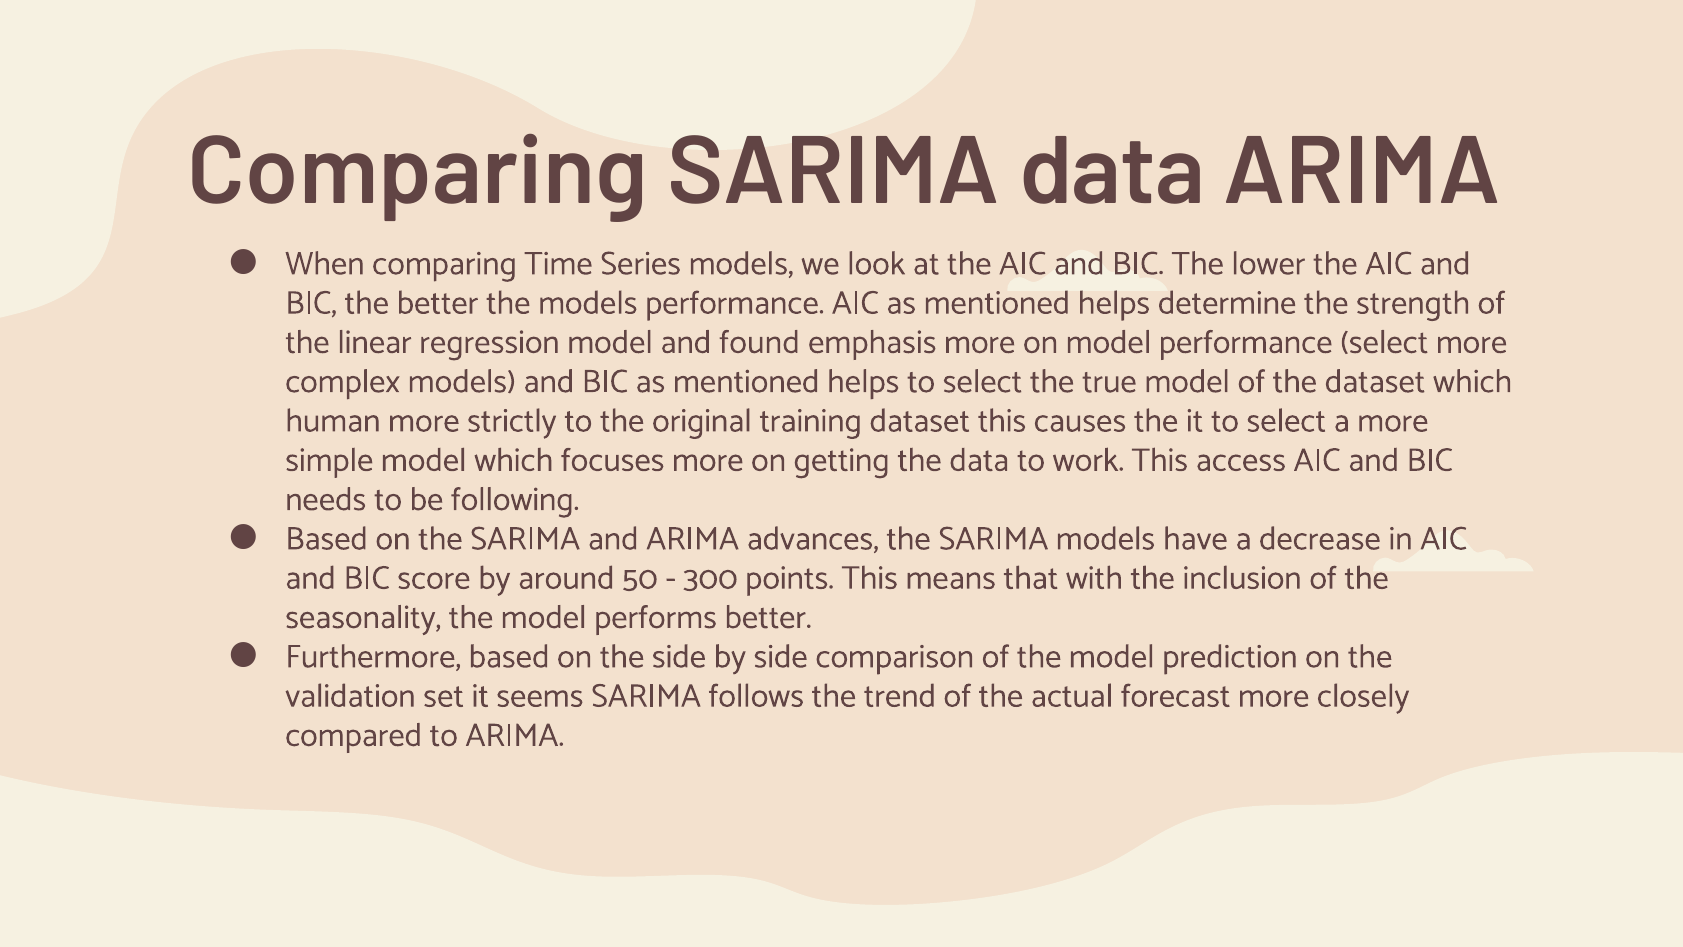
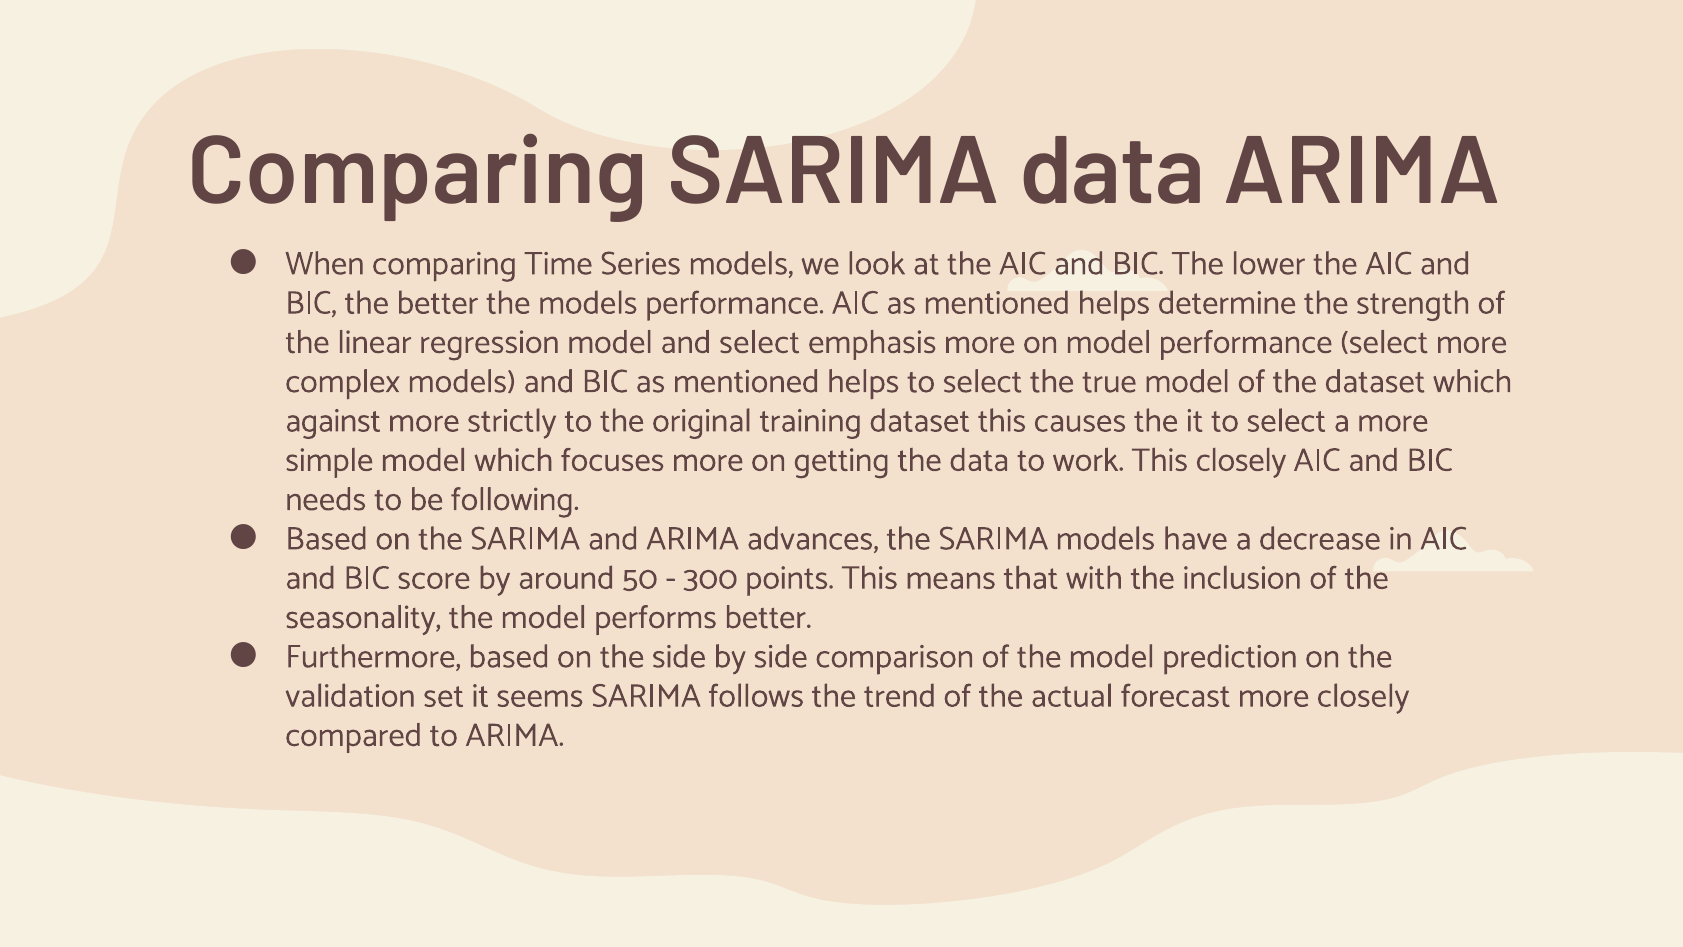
and found: found -> select (760, 342)
human: human -> against (333, 421)
This access: access -> closely (1241, 460)
